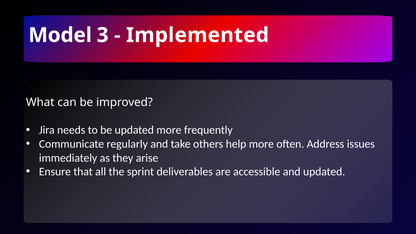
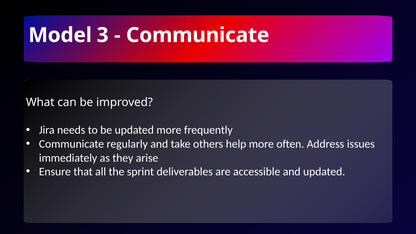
Implemented: Implemented -> Communicate (198, 35)
